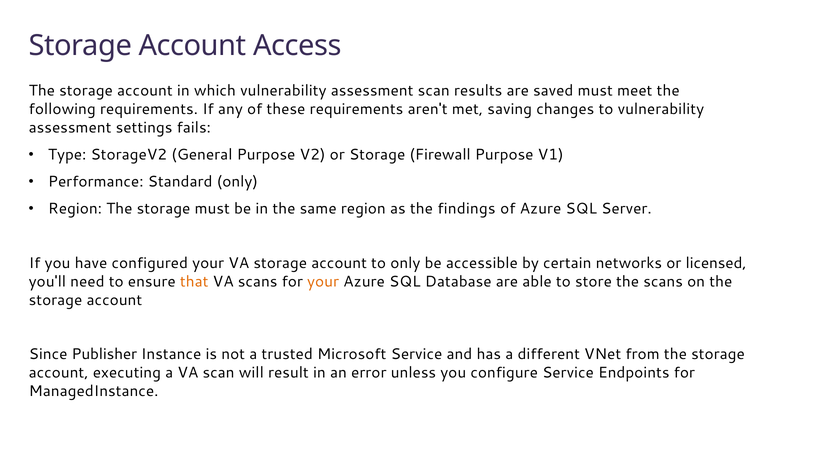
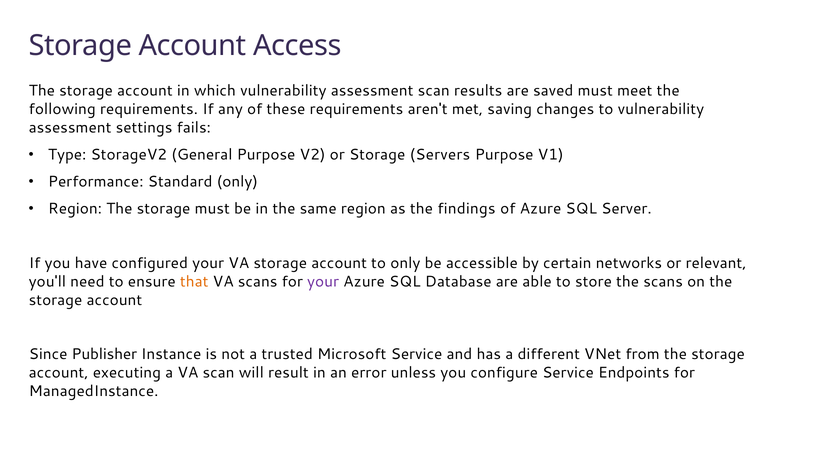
Firewall: Firewall -> Servers (440, 155)
licensed: licensed -> relevant (716, 263)
your colour: orange -> purple (323, 281)
